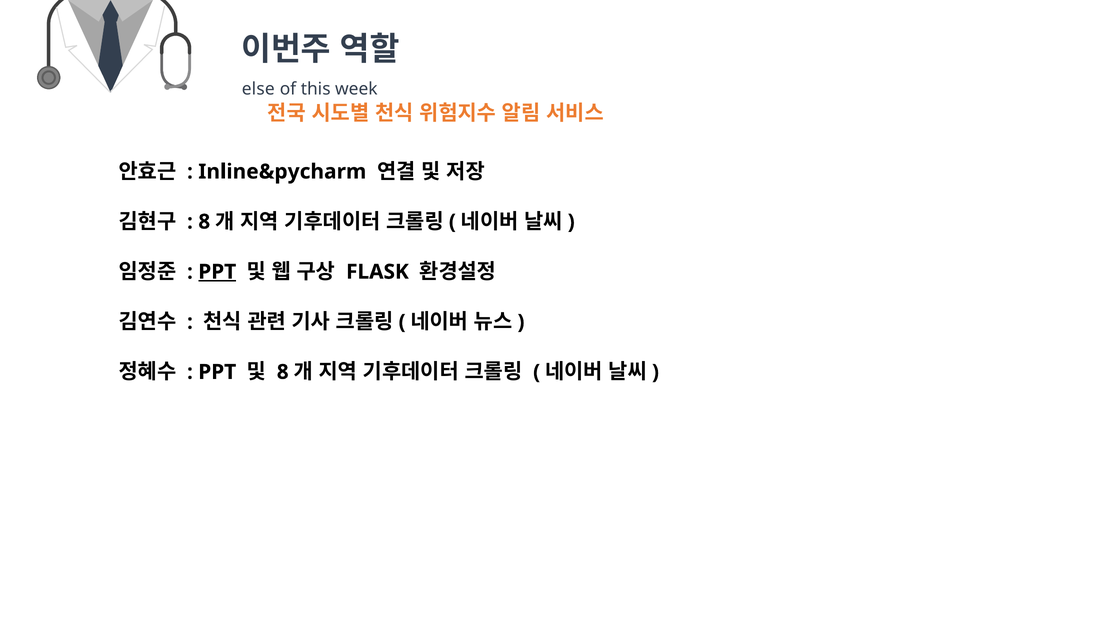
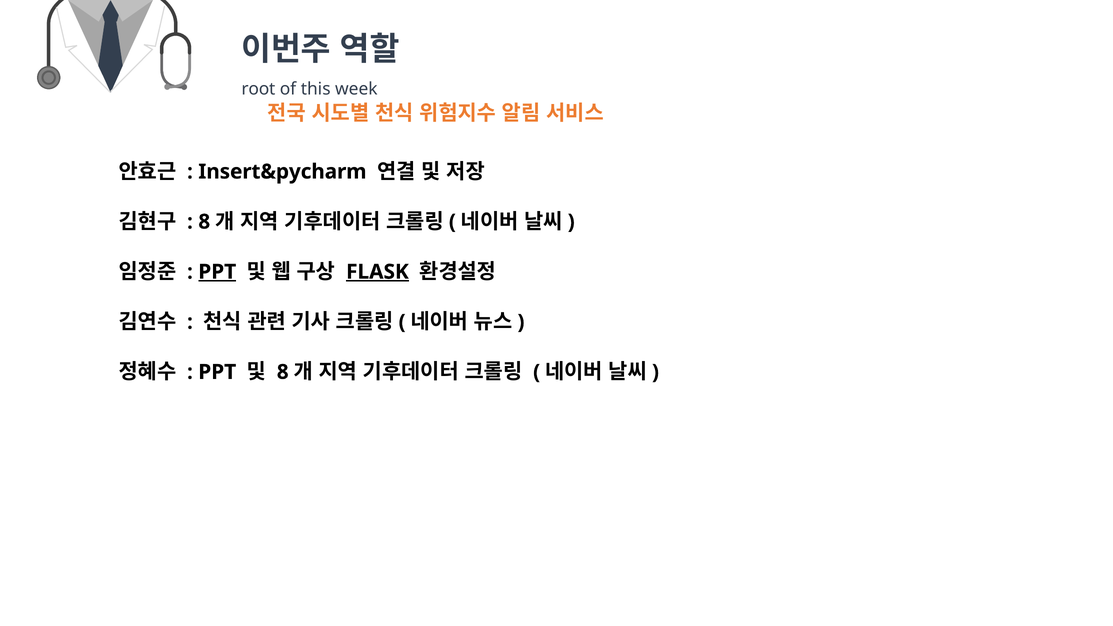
else: else -> root (258, 89)
Inline&pycharm: Inline&pycharm -> Insert&pycharm (282, 172)
FLASK underline: none -> present (377, 272)
